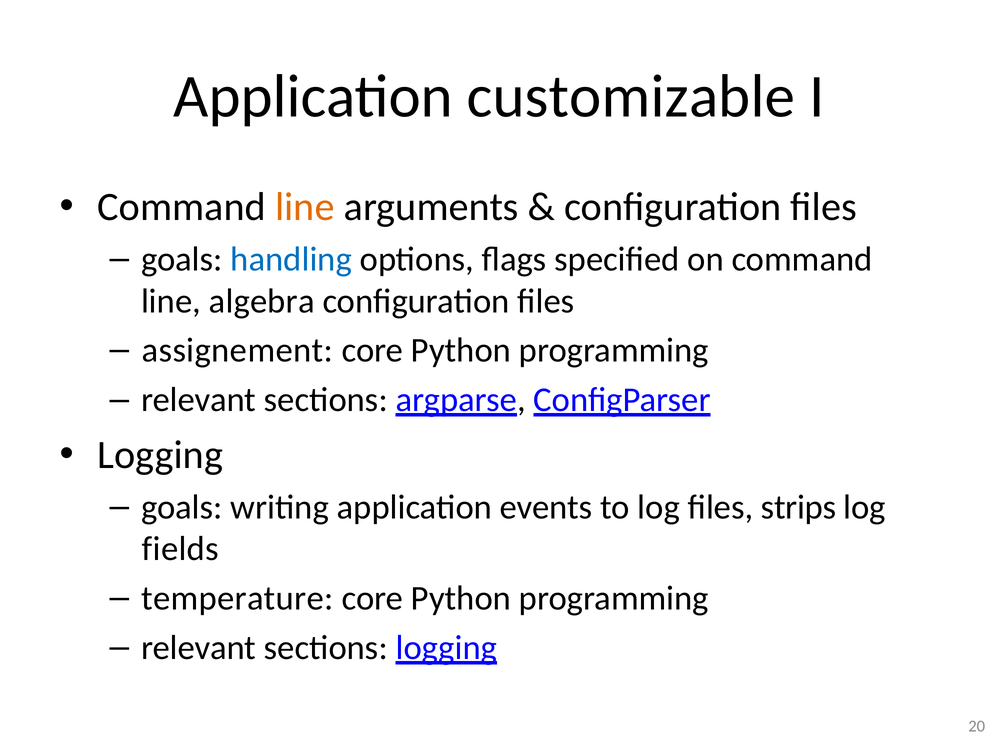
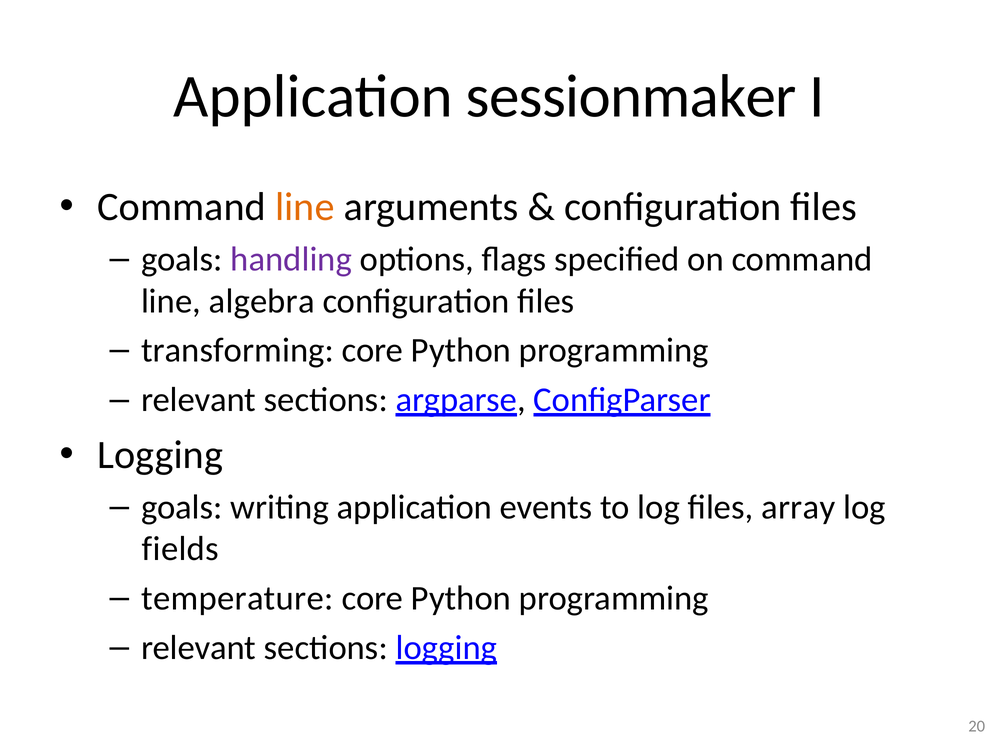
customizable: customizable -> sessionmaker (631, 97)
handling colour: blue -> purple (291, 259)
assignement: assignement -> transforming (237, 350)
strips: strips -> array (798, 507)
